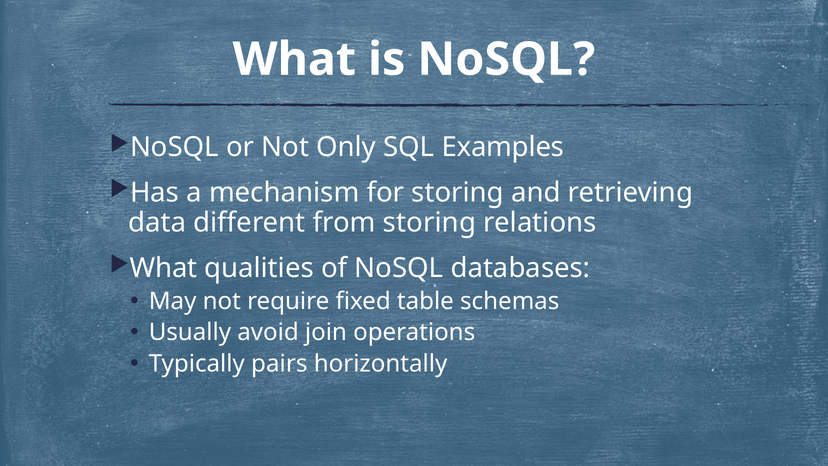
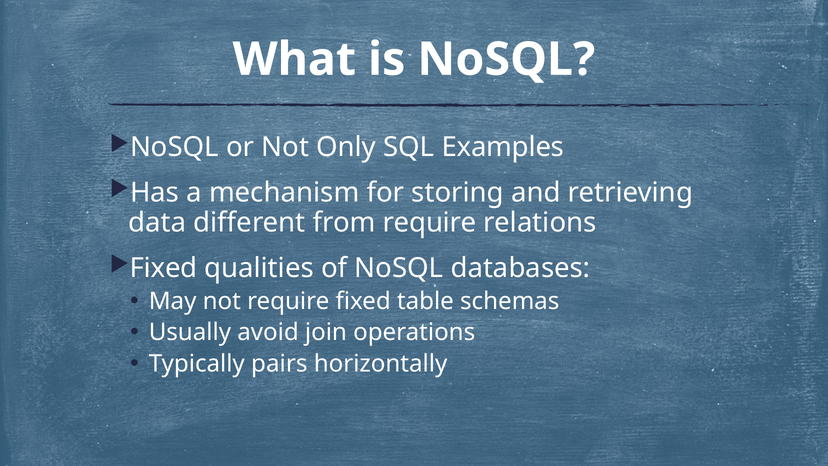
from storing: storing -> require (430, 222)
What: What -> Fixed (164, 268)
